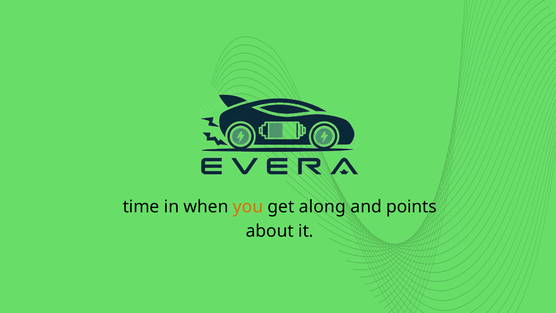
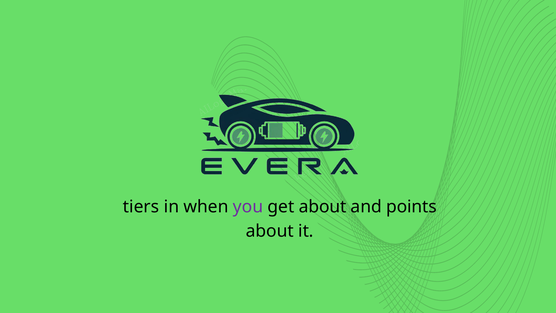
time: time -> tiers (141, 207)
you colour: orange -> purple (248, 207)
get along: along -> about (323, 207)
